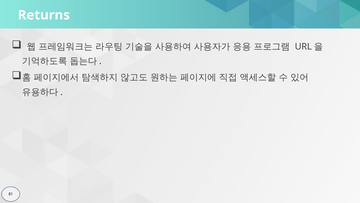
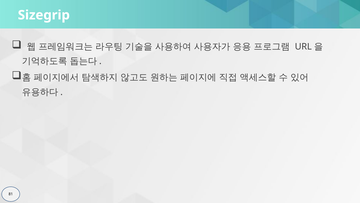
Returns: Returns -> Sizegrip (44, 15)
